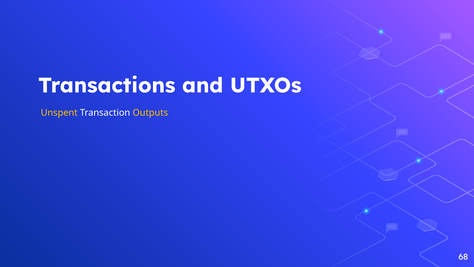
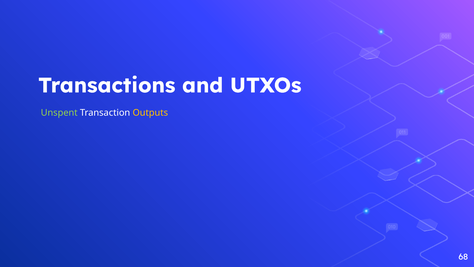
Unspent colour: yellow -> light green (59, 113)
